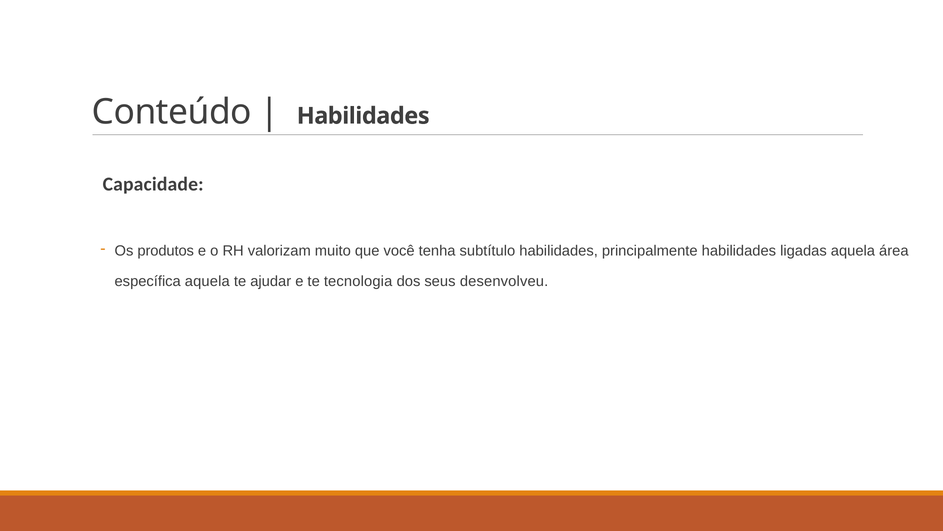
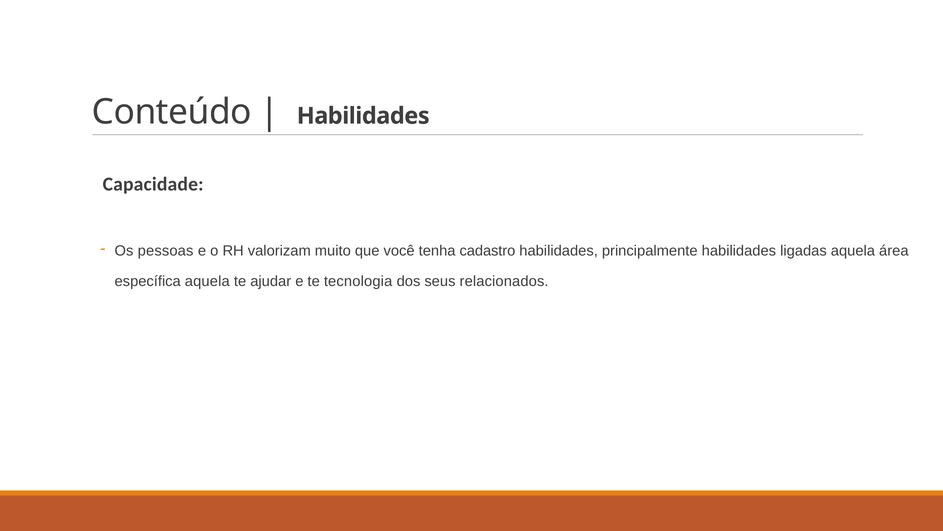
produtos: produtos -> pessoas (166, 251)
subtítulo: subtítulo -> cadastro (487, 251)
desenvolveu: desenvolveu -> relacionados (504, 281)
